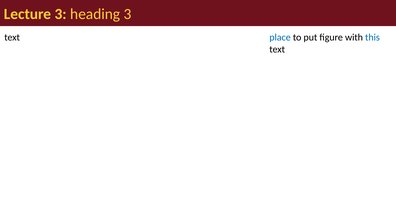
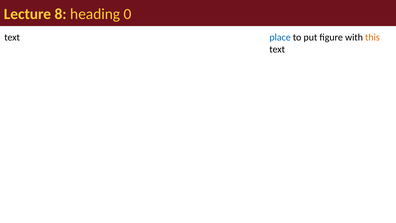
Lecture 3: 3 -> 8 (61, 14)
heading 3: 3 -> 0 (128, 14)
this colour: blue -> orange (372, 37)
